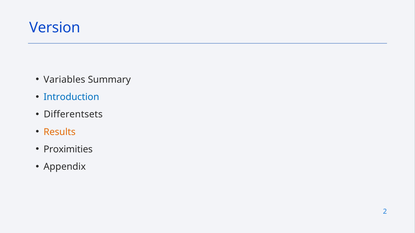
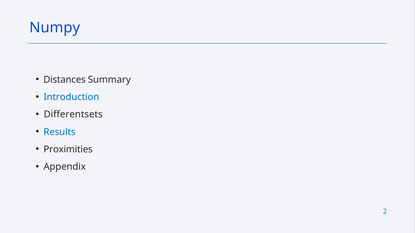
Version: Version -> Numpy (55, 28)
Variables: Variables -> Distances (65, 80)
Results colour: orange -> blue (60, 132)
